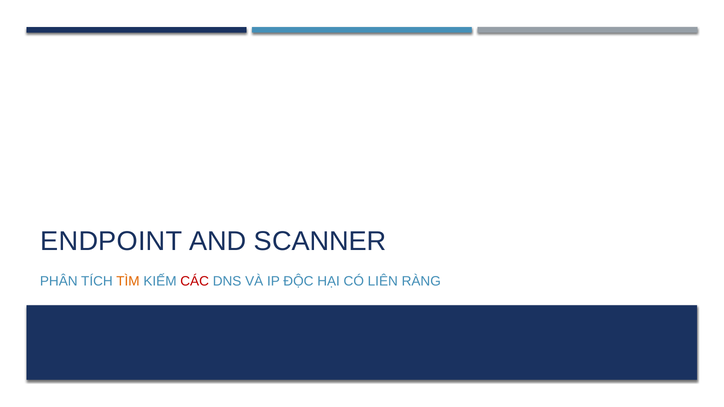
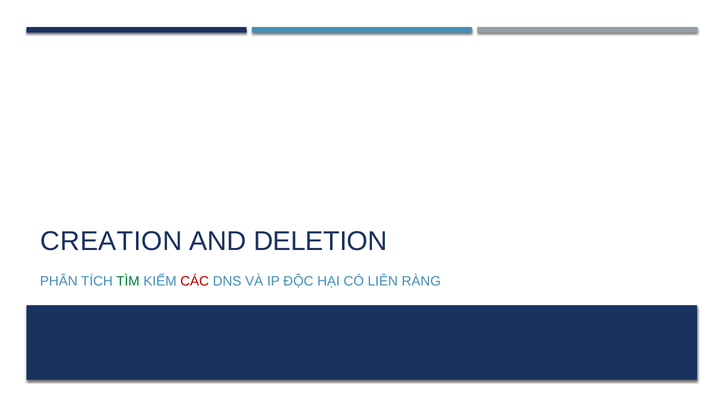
ENDPOINT: ENDPOINT -> CREATION (111, 241)
SCANNER: SCANNER -> DELETION (320, 241)
TÌM colour: orange -> green (128, 281)
